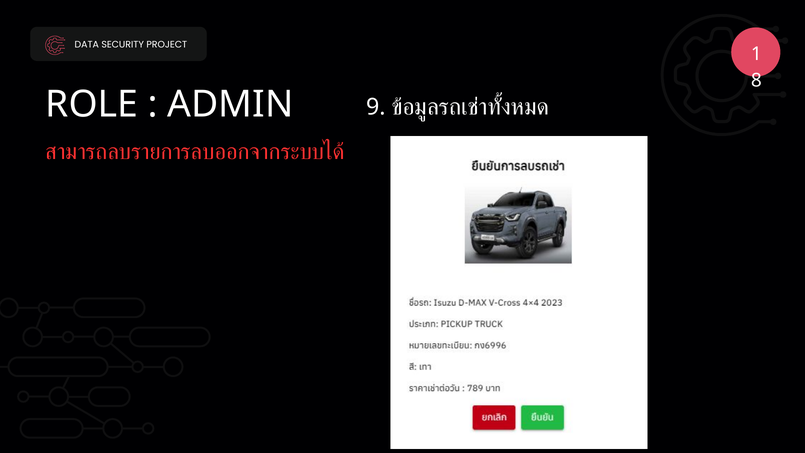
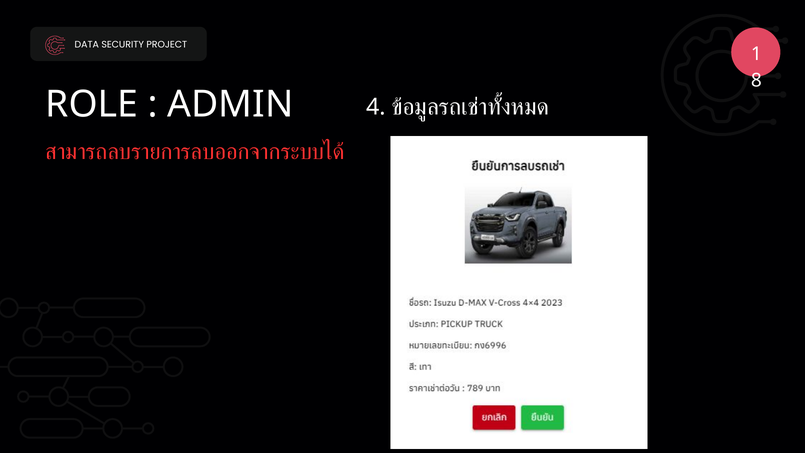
9: 9 -> 4 (376, 107)
